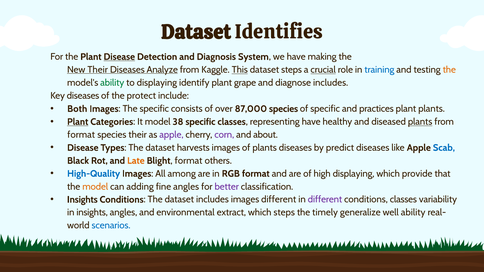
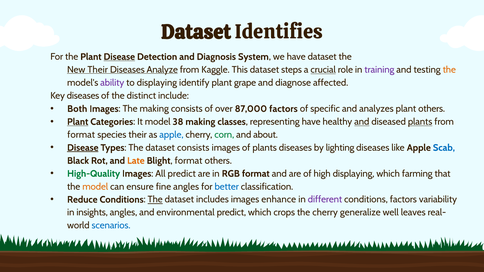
have making: making -> dataset (322, 57)
This underline: present -> none (240, 70)
training colour: blue -> purple (379, 70)
ability colour: green -> purple (112, 83)
diagnose includes: includes -> affected (331, 83)
protect: protect -> distinct (141, 96)
The specific: specific -> making (154, 109)
87,000 species: species -> factors (283, 109)
practices: practices -> analyzes (376, 109)
plant plants: plants -> others (432, 109)
38 specific: specific -> making (200, 122)
and underline: none -> present (362, 122)
apple colour: purple -> blue (171, 135)
corn colour: purple -> green (224, 135)
Disease underline: none -> present (83, 148)
dataset harvests: harvests -> consists (193, 148)
predict: predict -> lighting (340, 148)
High-Quality colour: blue -> green (94, 174)
All among: among -> predict (182, 174)
provide: provide -> farming (417, 174)
adding: adding -> ensure (140, 187)
better colour: purple -> blue (227, 187)
Insights: Insights -> Reduce (82, 200)
The underline: none -> present (155, 200)
images different: different -> enhance (279, 200)
conditions classes: classes -> factors (403, 200)
environmental extract: extract -> predict (231, 213)
which steps: steps -> crops (284, 213)
the timely: timely -> cherry (325, 213)
well ability: ability -> leaves (413, 213)
